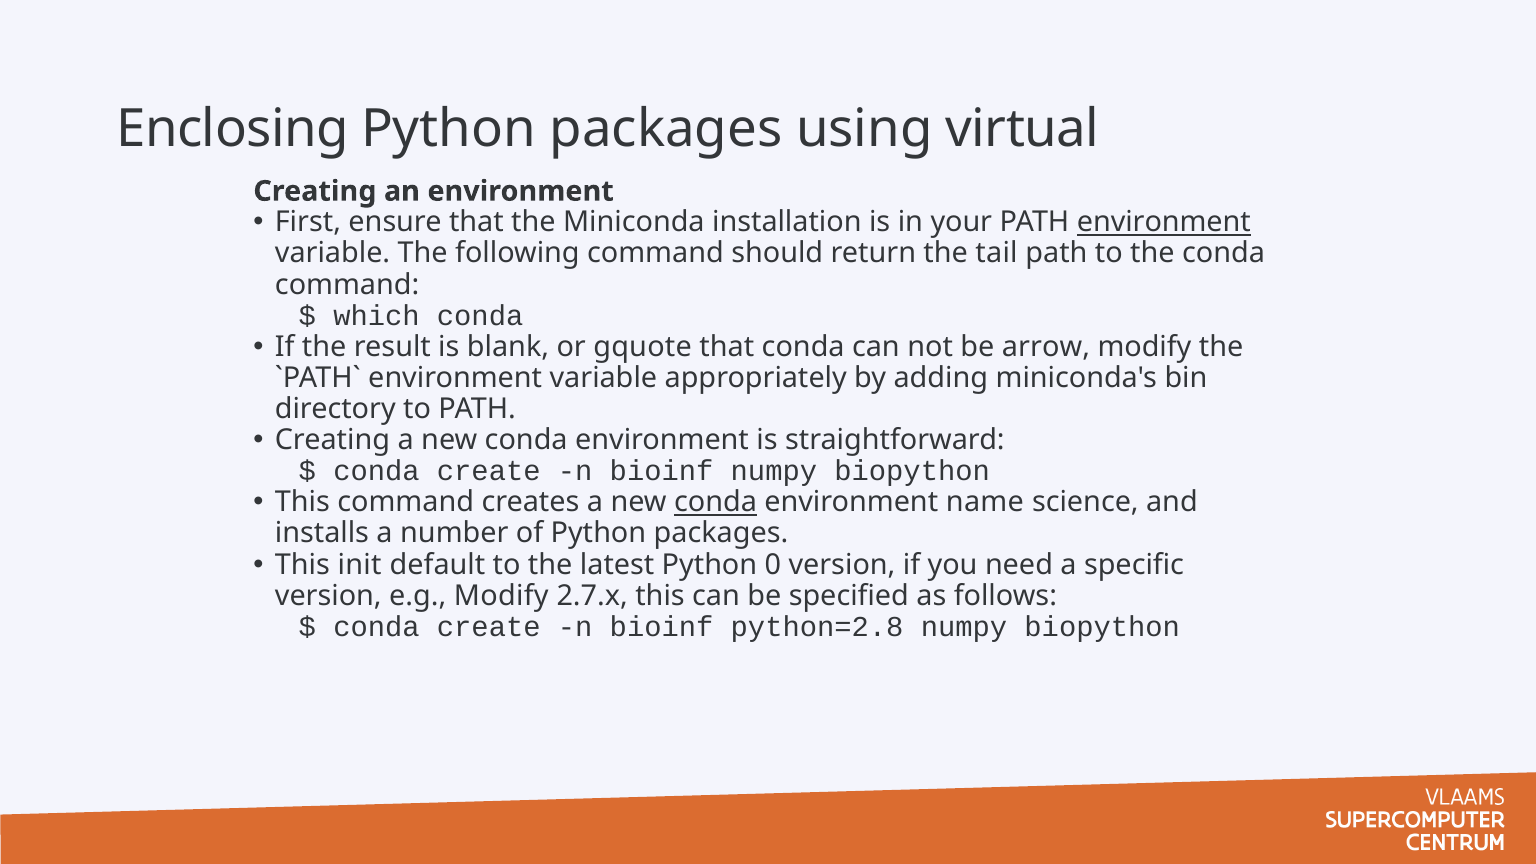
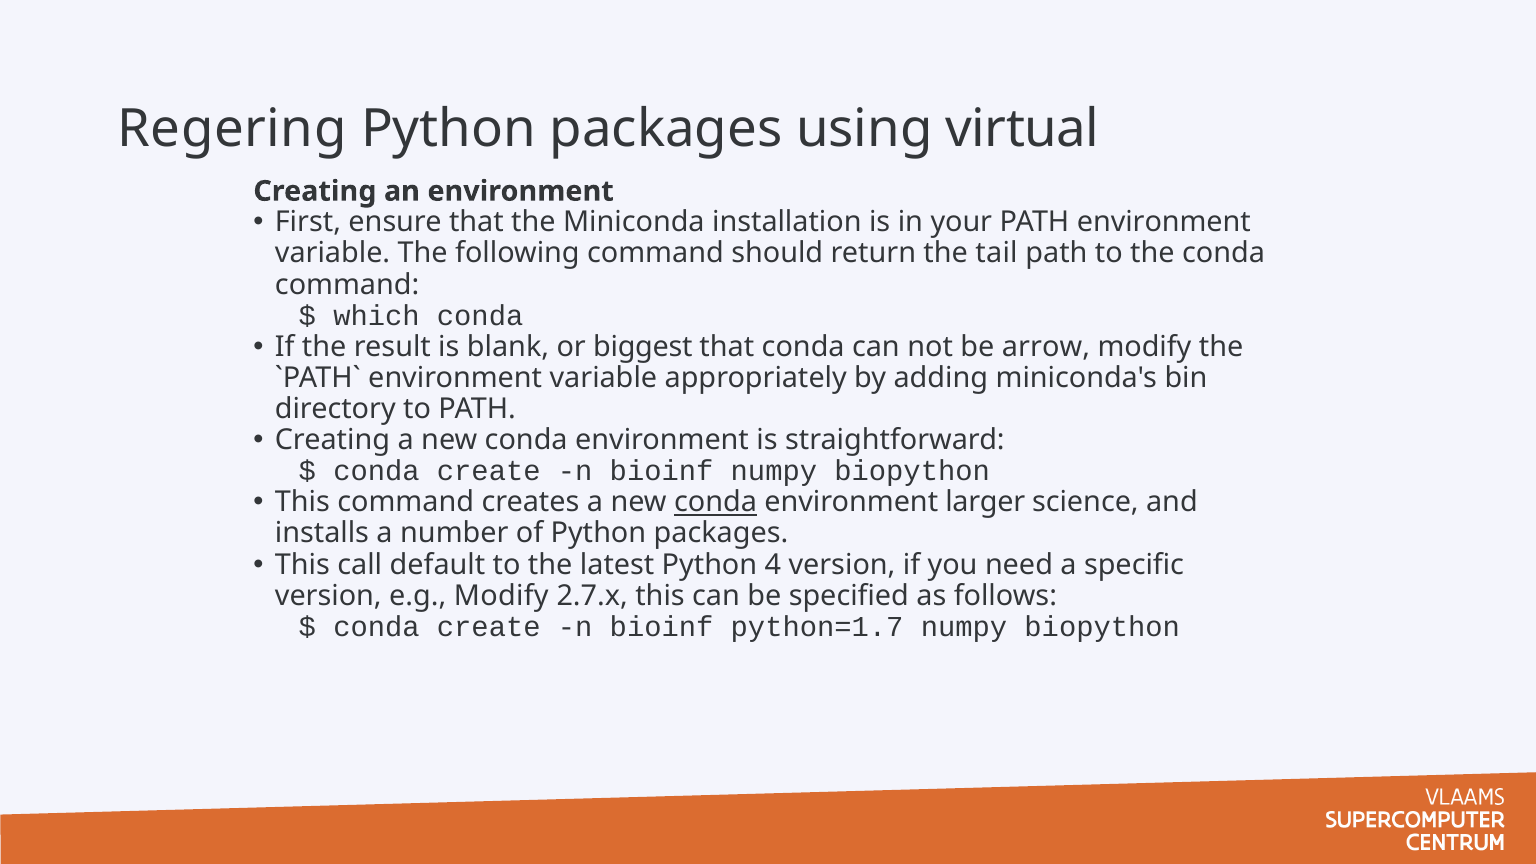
Enclosing: Enclosing -> Regering (232, 129)
environment underline: present -> none (1164, 222)
gquote: gquote -> biggest (643, 347)
name: name -> larger (985, 502)
init: init -> call (360, 565)
0: 0 -> 4 (773, 565)
python=2.8: python=2.8 -> python=1.7 (817, 627)
